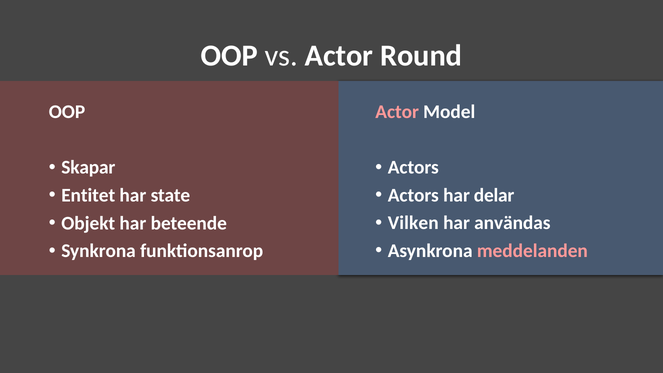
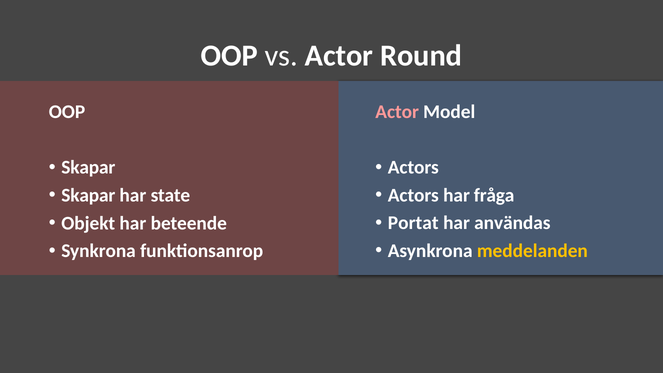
delar: delar -> fråga (494, 195)
Entitet: Entitet -> Skapar (88, 195)
Vilken: Vilken -> Portat (413, 223)
meddelanden colour: pink -> yellow (532, 251)
